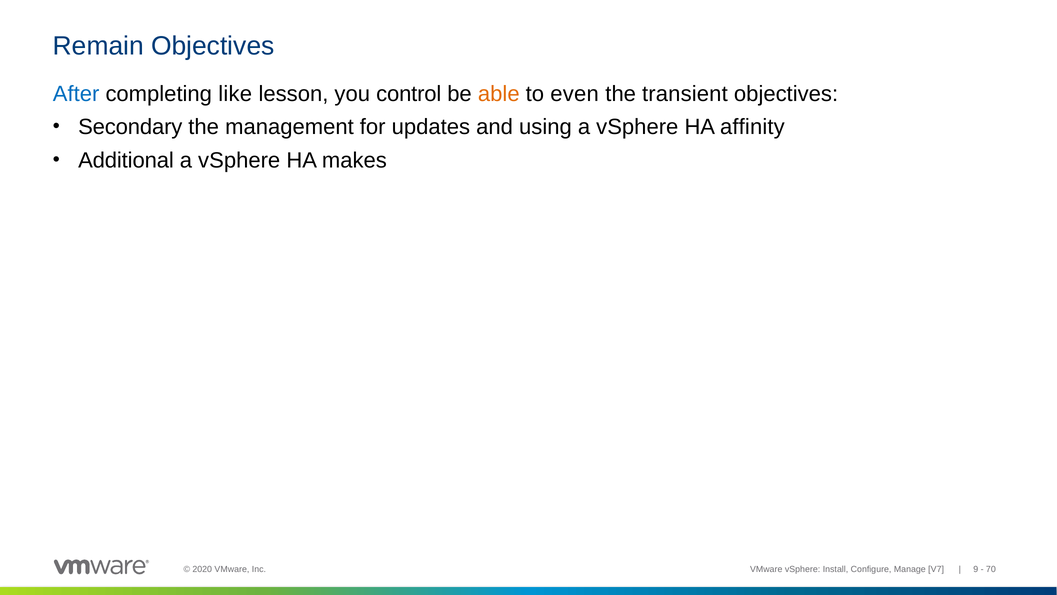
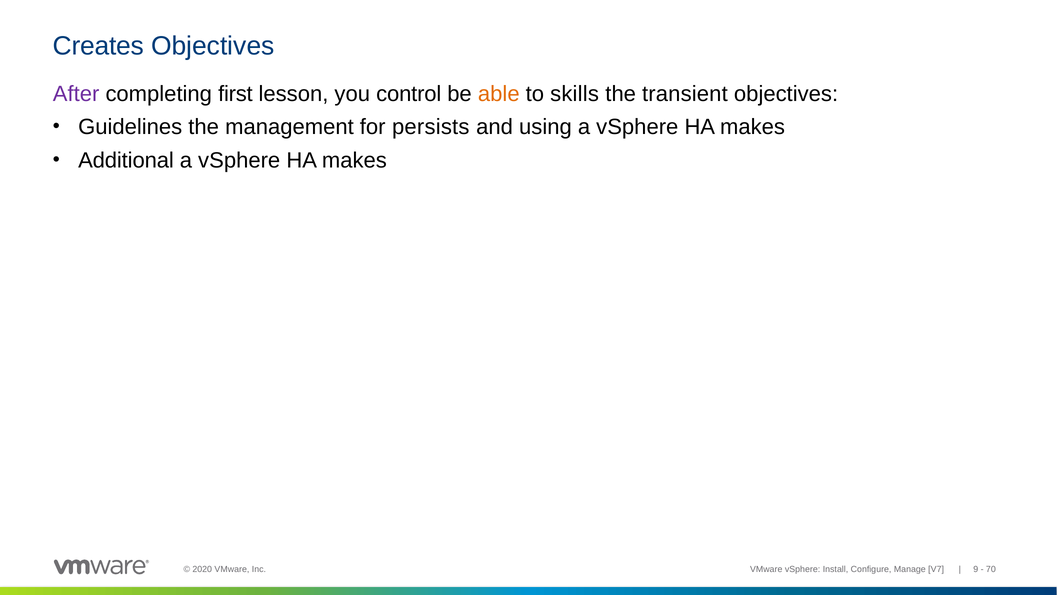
Remain: Remain -> Creates (98, 46)
After colour: blue -> purple (76, 94)
like: like -> first (235, 94)
even: even -> skills (575, 94)
Secondary: Secondary -> Guidelines (130, 127)
updates: updates -> persists (431, 127)
affinity: affinity -> makes (752, 127)
